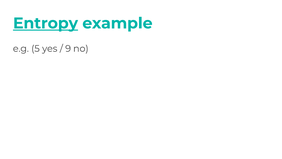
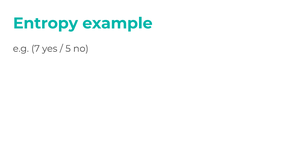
Entropy underline: present -> none (46, 23)
5: 5 -> 7 (36, 49)
9: 9 -> 5 (68, 49)
